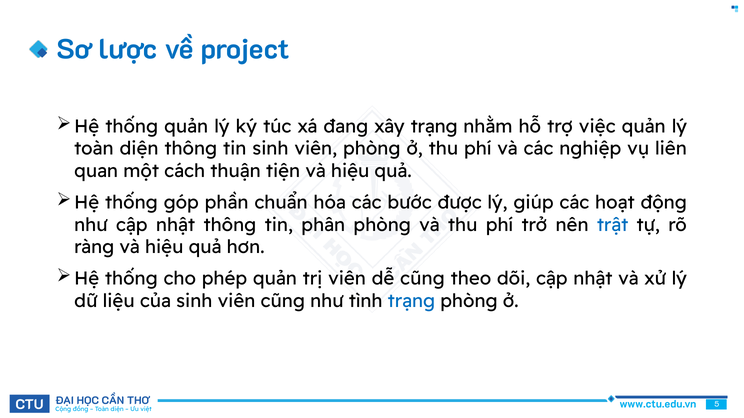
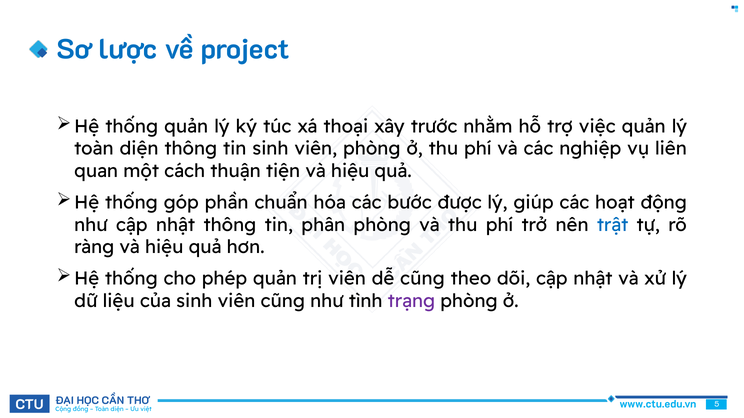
đang: đang -> thoại (346, 127)
xây trạng: trạng -> trước (434, 127)
trạng colour: blue -> purple (411, 301)
